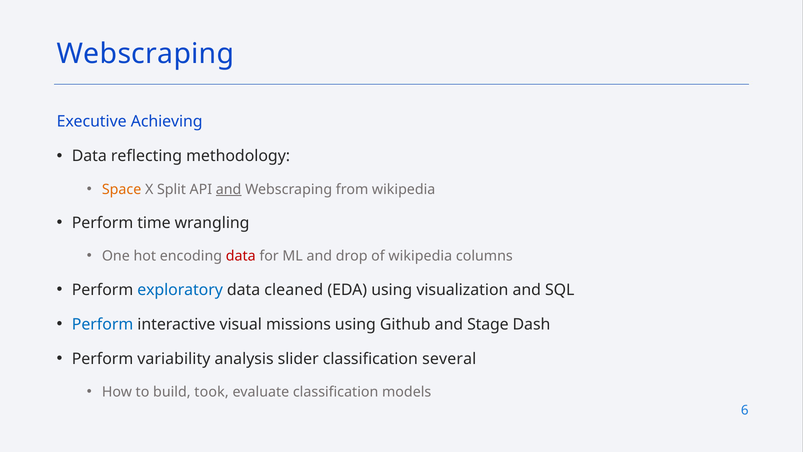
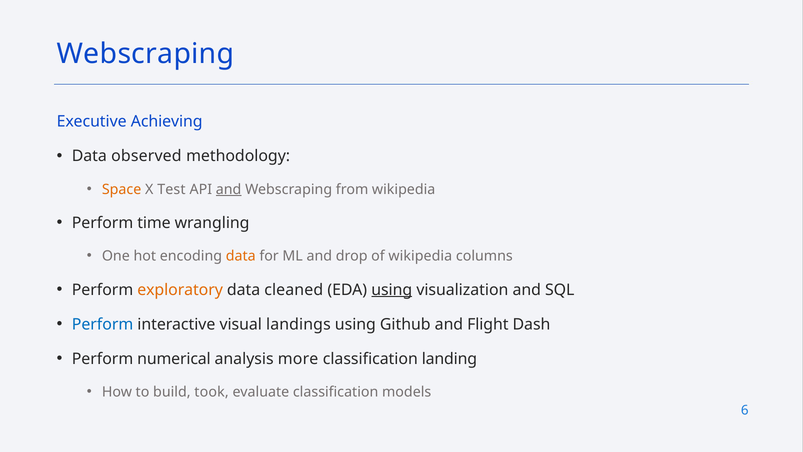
reflecting: reflecting -> observed (146, 156)
Split: Split -> Test (171, 189)
data colour: red -> orange (241, 256)
exploratory colour: blue -> orange (180, 290)
using underline: none -> present (392, 290)
missions: missions -> landings (298, 324)
Stage: Stage -> Flight (488, 324)
variability: variability -> numerical (174, 359)
slider: slider -> more (298, 359)
several: several -> landing (449, 359)
